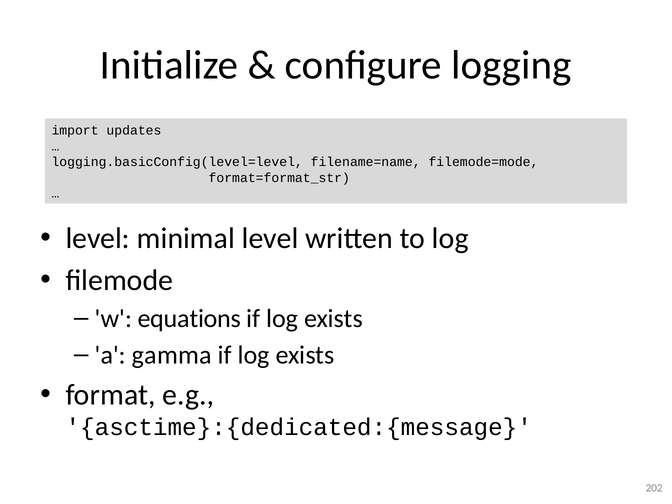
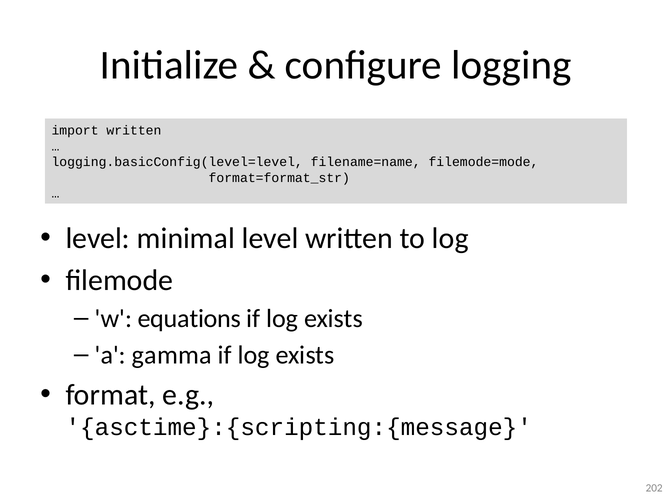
import updates: updates -> written (134, 131)
asctime}:{dedicated:{message: asctime}:{dedicated:{message -> asctime}:{scripting:{message (299, 427)
